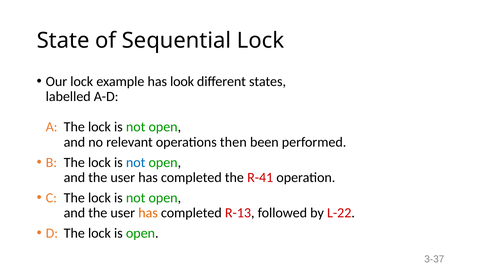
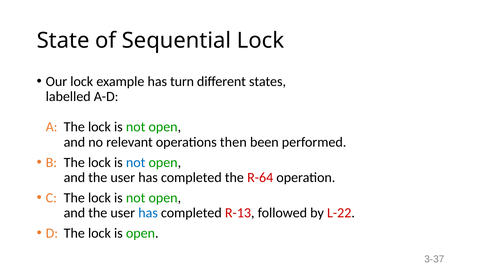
look: look -> turn (182, 81)
R-41: R-41 -> R-64 (260, 177)
has colour: orange -> blue (148, 213)
